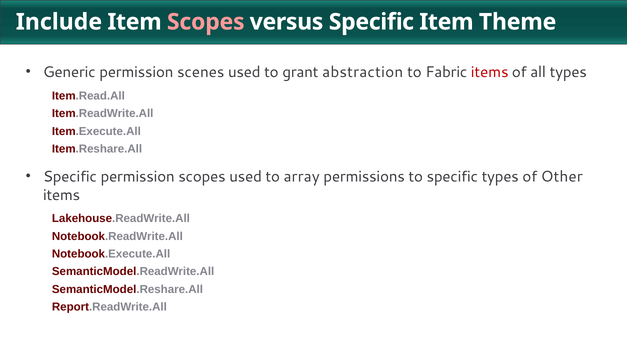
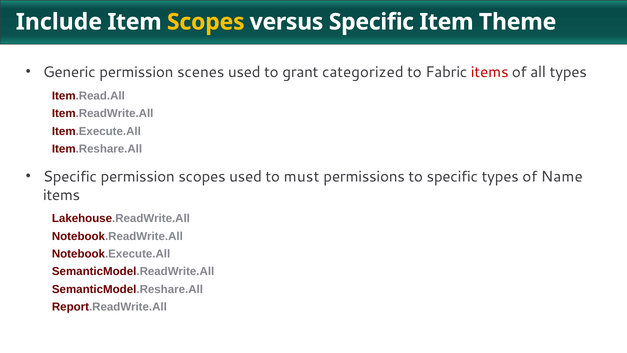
Scopes colour: pink -> yellow (206, 22)
abstraction: abstraction -> categorized (363, 72)
array: array -> must (302, 176)
Other: Other -> Name (562, 176)
